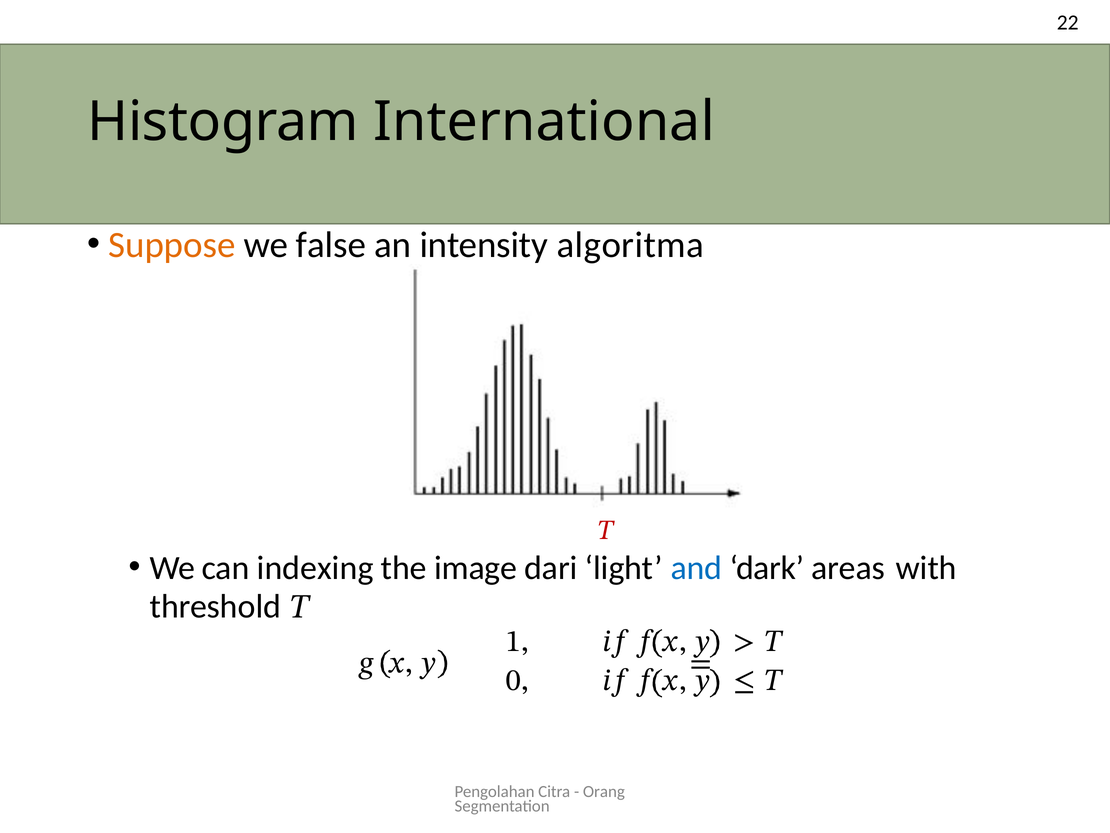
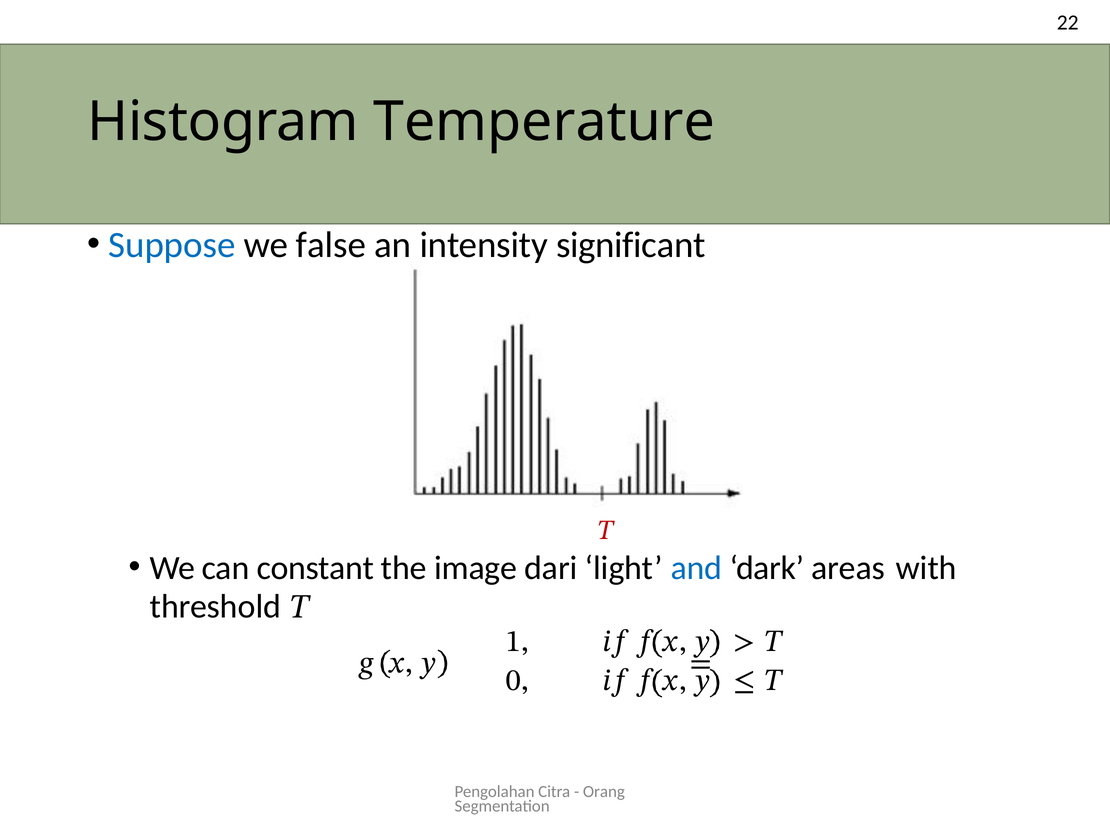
International: International -> Temperature (544, 122)
Suppose colour: orange -> blue (172, 245)
algoritma: algoritma -> significant (631, 245)
indexing: indexing -> constant (315, 567)
